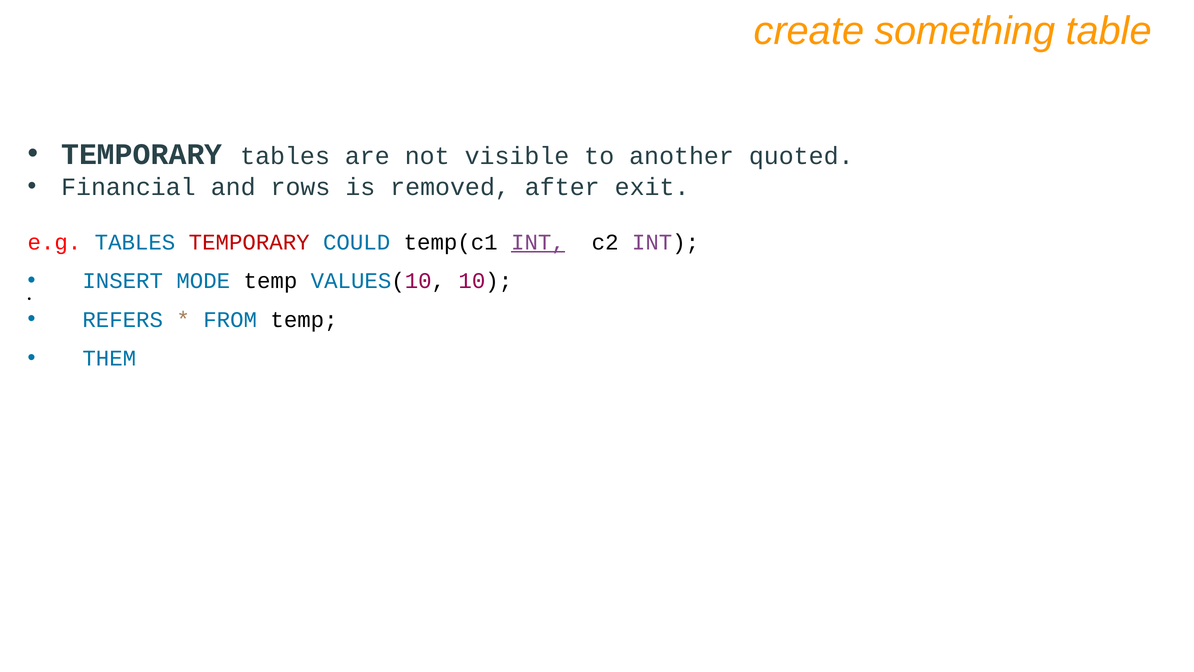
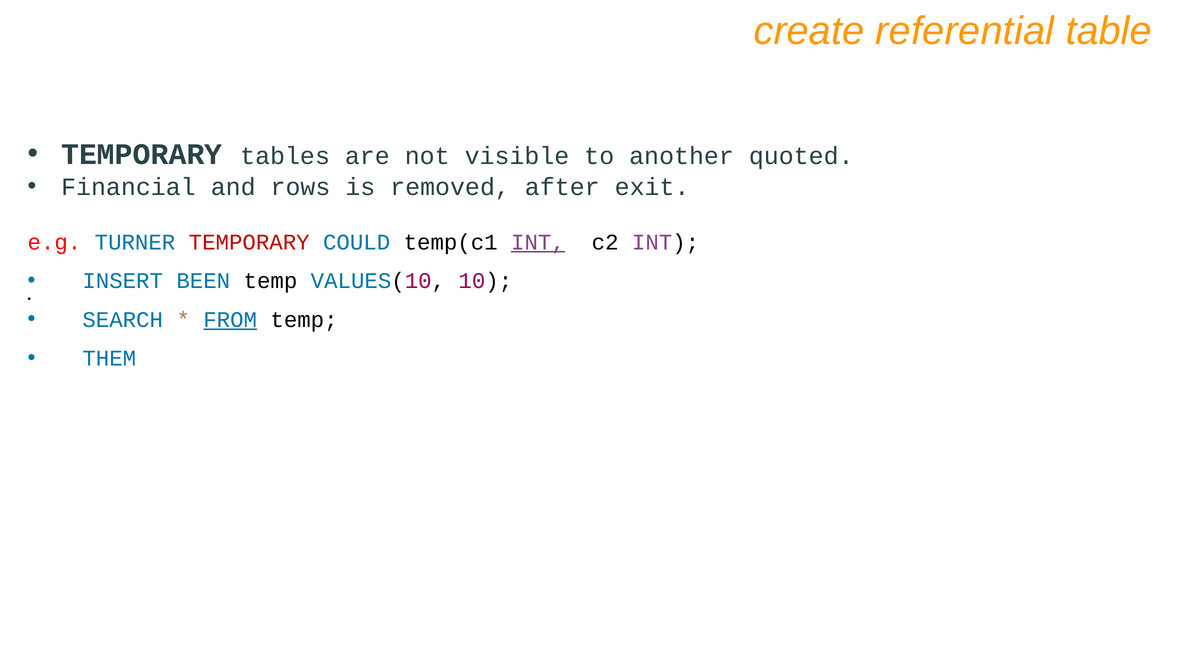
something: something -> referential (965, 31)
e.g TABLES: TABLES -> TURNER (135, 242)
MODE: MODE -> BEEN (203, 281)
REFERS: REFERS -> SEARCH (123, 320)
FROM underline: none -> present (230, 320)
